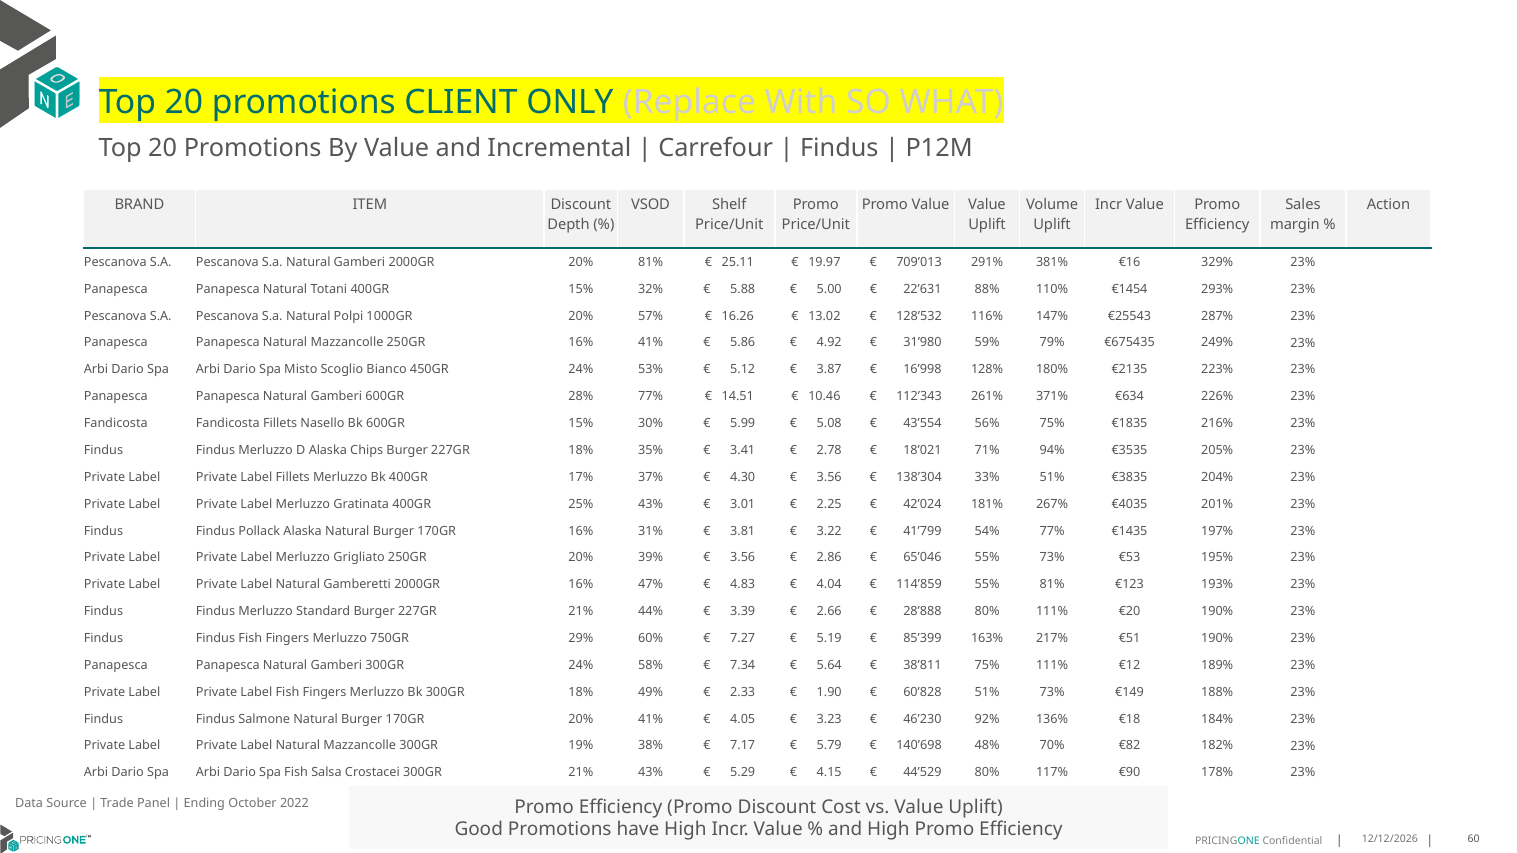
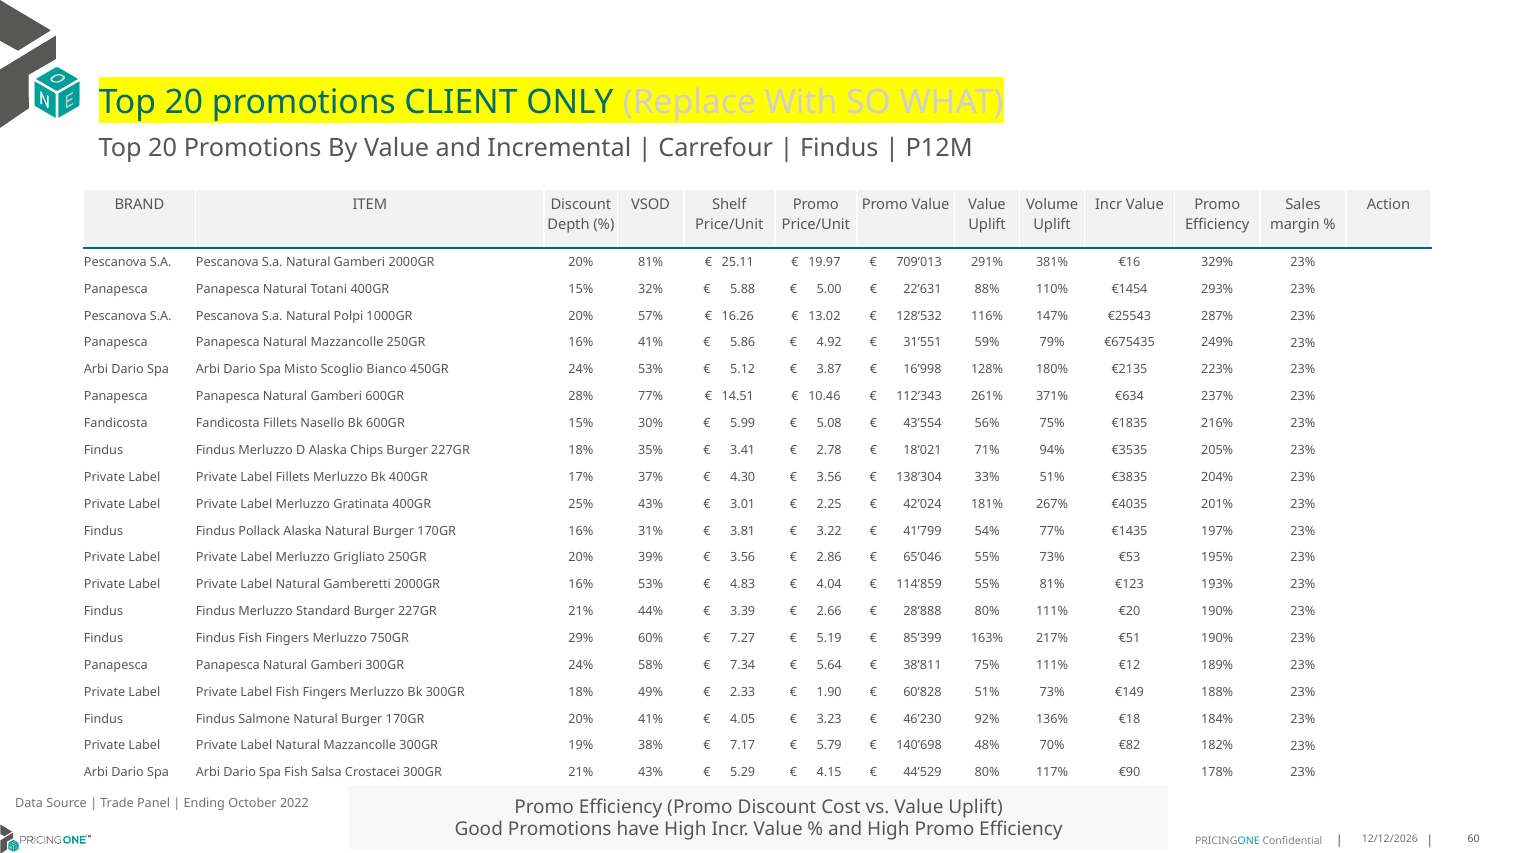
31’980: 31’980 -> 31’551 (923, 343)
226%: 226% -> 237% (1217, 397)
16% 47%: 47% -> 53% (651, 585)
